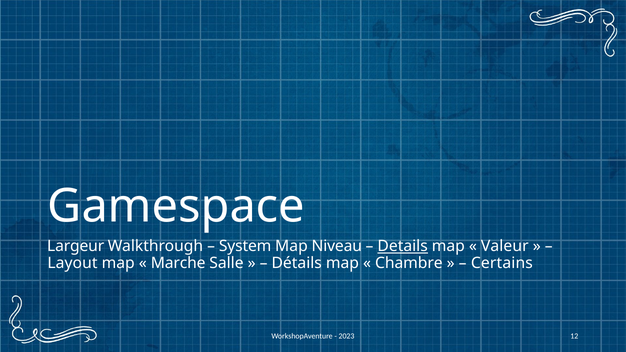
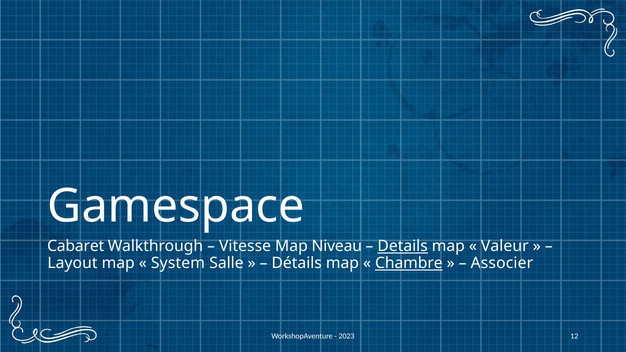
Largeur: Largeur -> Cabaret (76, 246)
System: System -> Vitesse (245, 246)
Marche: Marche -> System (178, 263)
Chambre underline: none -> present (409, 263)
Certains: Certains -> Associer (502, 263)
